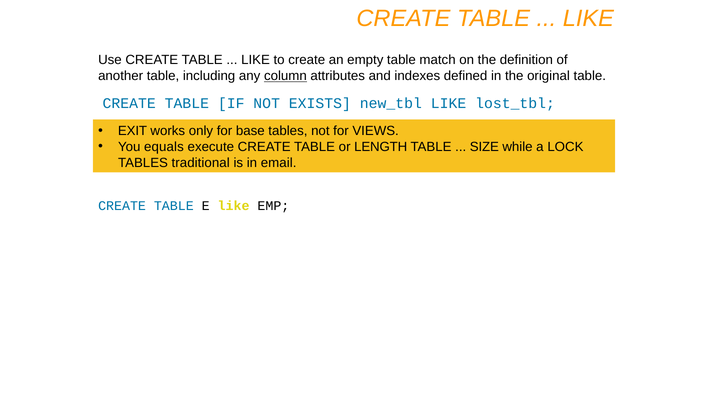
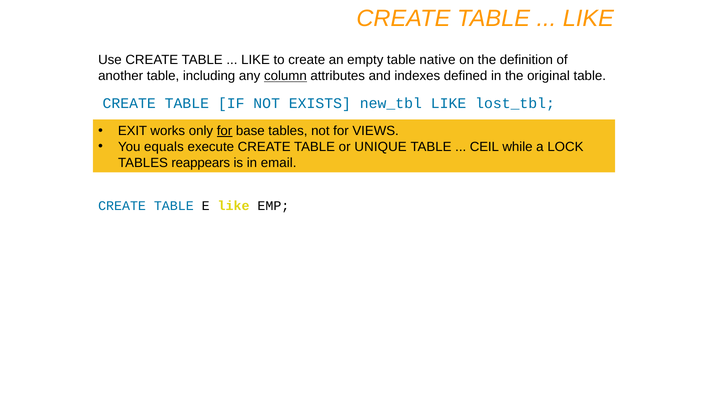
match: match -> native (437, 60)
for underline: none -> present (225, 131)
LENGTH: LENGTH -> UNIQUE (381, 147)
SIZE: SIZE -> CEIL (484, 147)
traditional: traditional -> reappears (201, 163)
